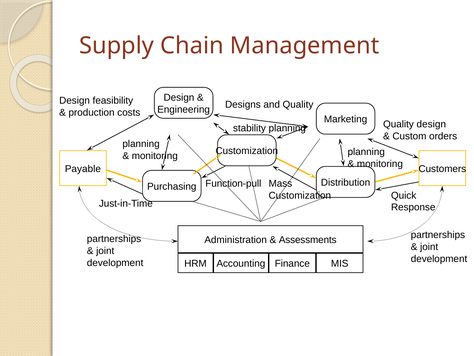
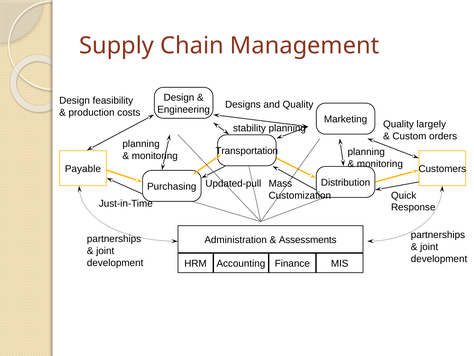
Quality design: design -> largely (431, 124)
Customization: Customization -> Transportation (247, 151)
Function-pull: Function-pull -> Updated-pull (233, 183)
